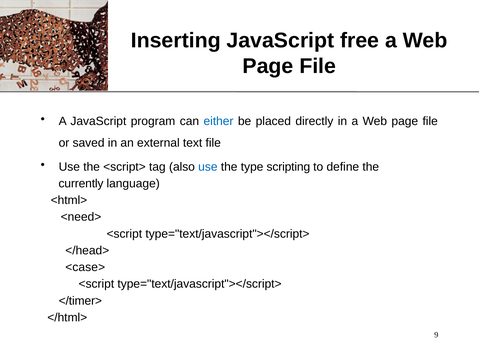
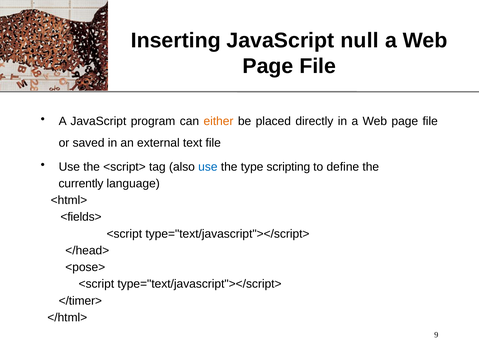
free: free -> null (360, 41)
either colour: blue -> orange (219, 121)
<need>: <need> -> <fields> (81, 217)
<case>: <case> -> <pose> (85, 267)
